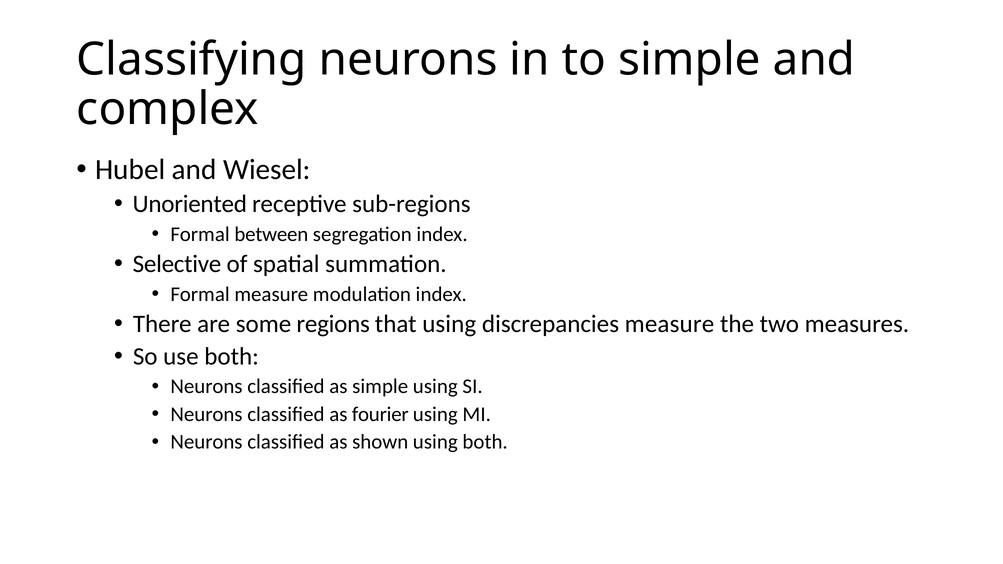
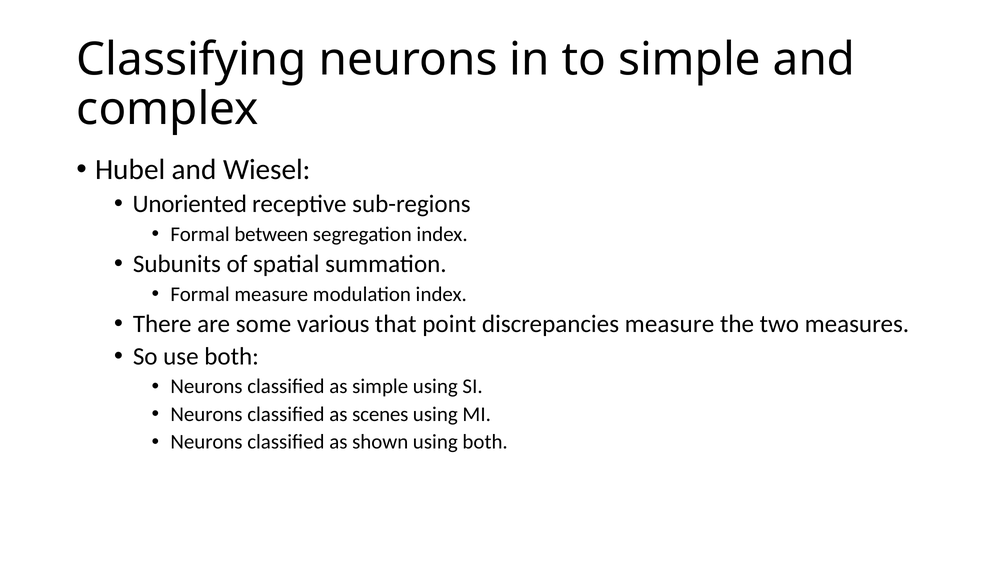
Selective: Selective -> Subunits (177, 264)
regions: regions -> various (333, 324)
that using: using -> point (449, 324)
fourier: fourier -> scenes (380, 414)
